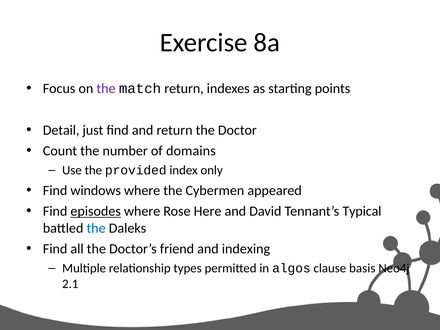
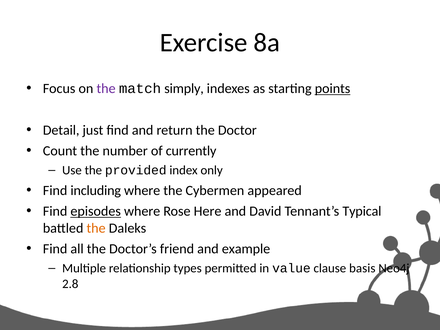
match return: return -> simply (184, 89)
points underline: none -> present (333, 89)
domains: domains -> currently (191, 151)
windows: windows -> including (96, 191)
the colour: blue -> orange (96, 228)
indexing: indexing -> example (246, 249)
algos: algos -> value (291, 268)
2.1: 2.1 -> 2.8 (70, 284)
